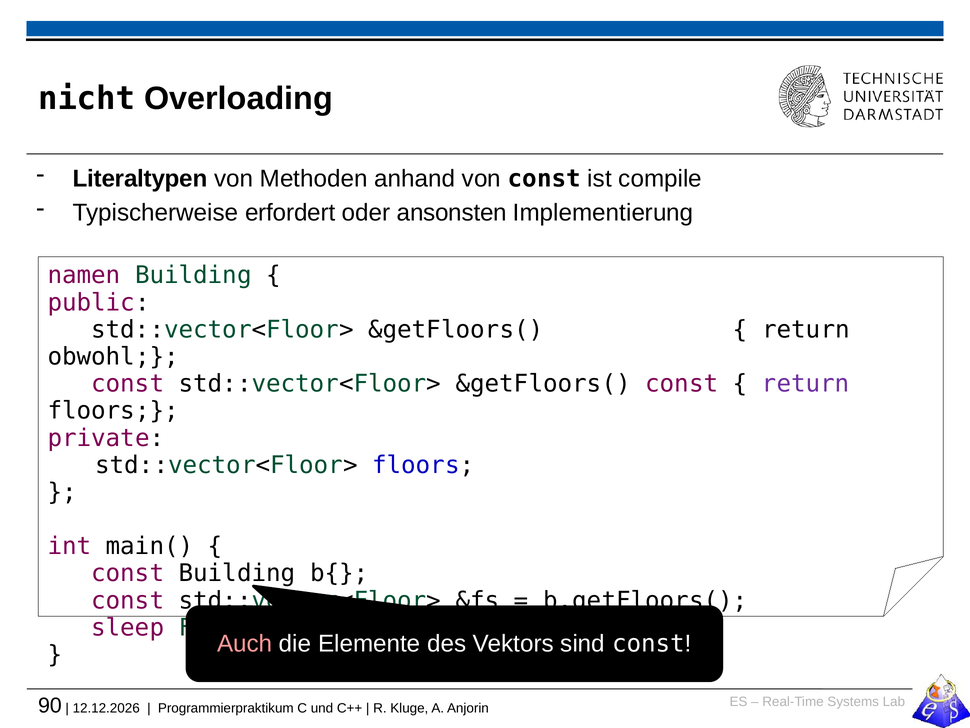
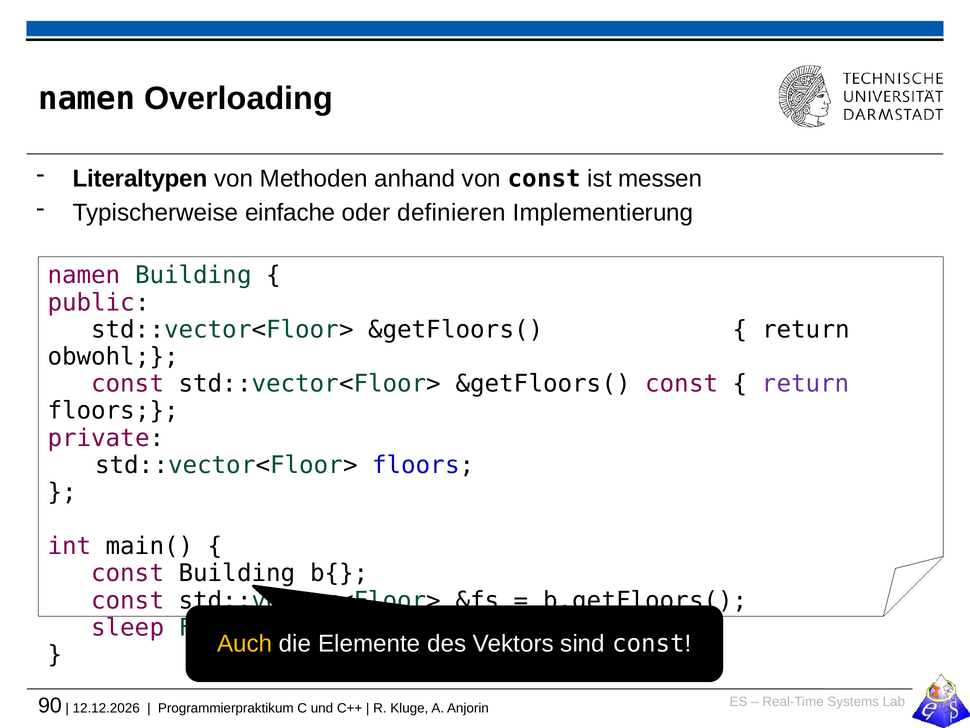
nicht: nicht -> namen (87, 99)
compile: compile -> messen (660, 179)
erfordert: erfordert -> einfache (290, 213)
ansonsten: ansonsten -> definieren (452, 213)
Auch colour: pink -> yellow (245, 643)
